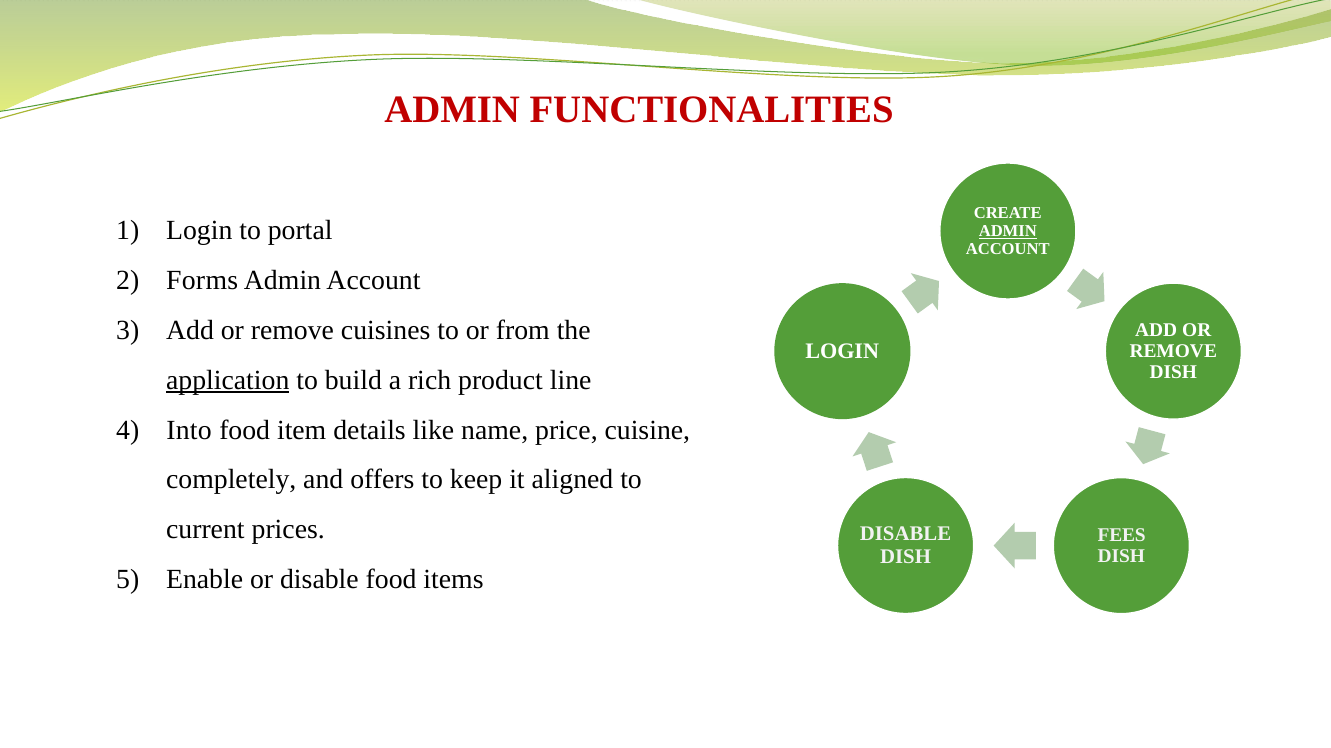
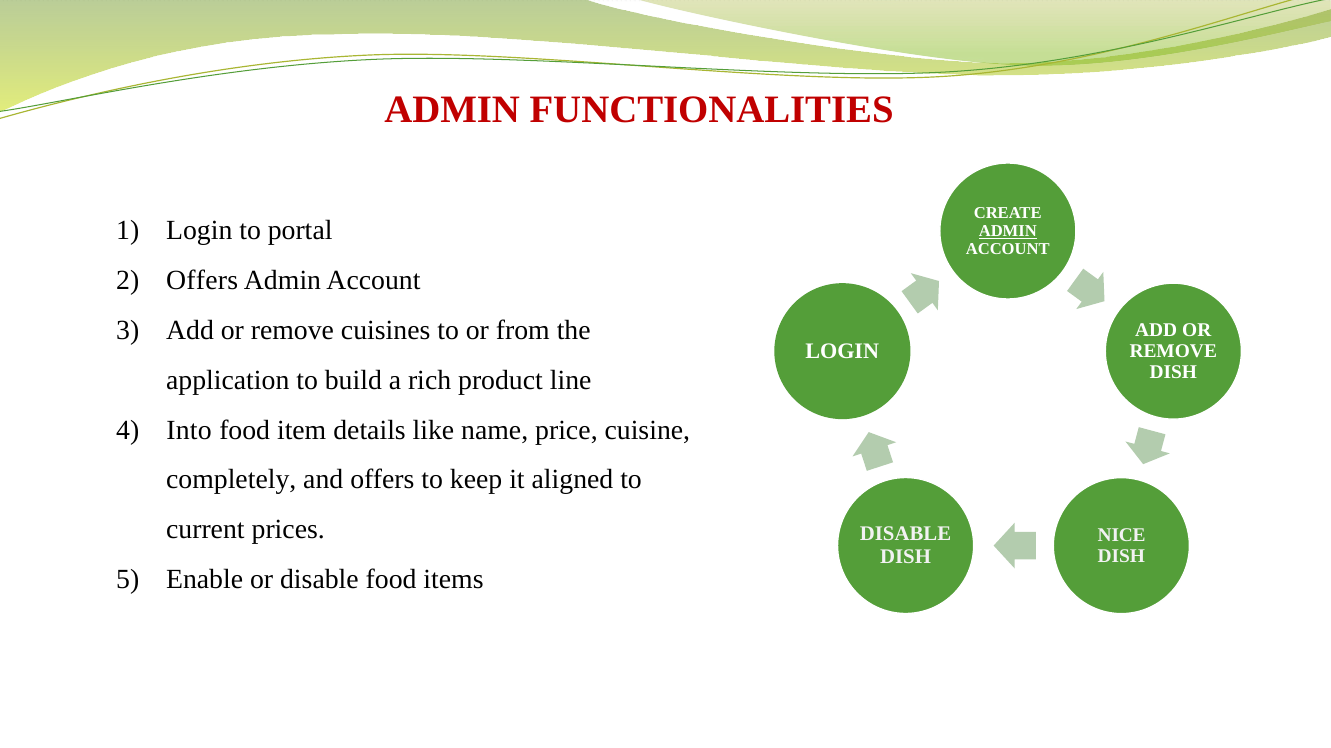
Forms: Forms -> Offers (202, 281)
application underline: present -> none (228, 380)
FEES: FEES -> NICE (1122, 535)
